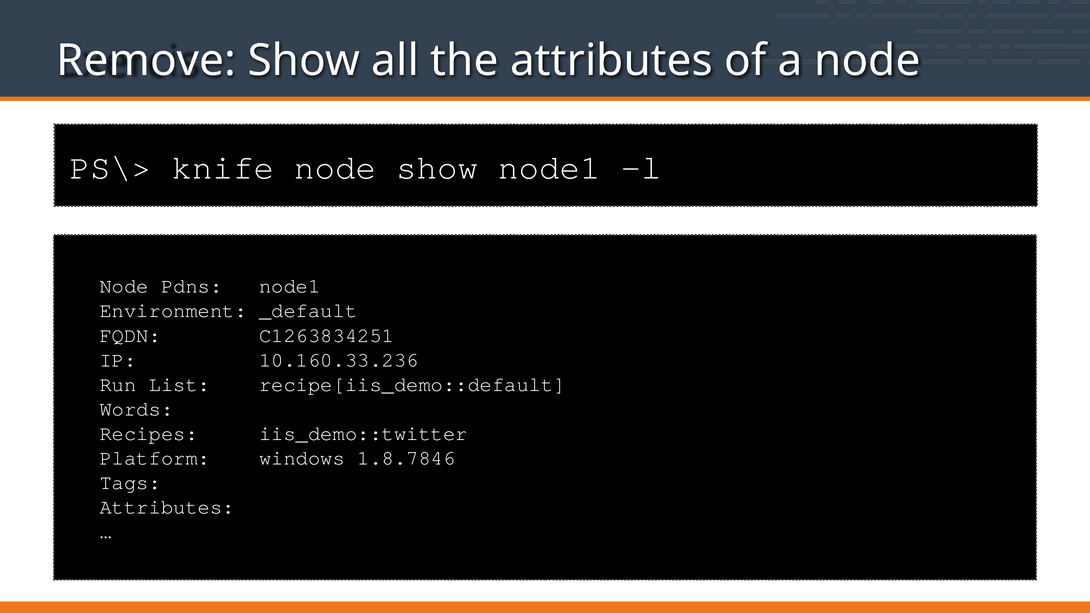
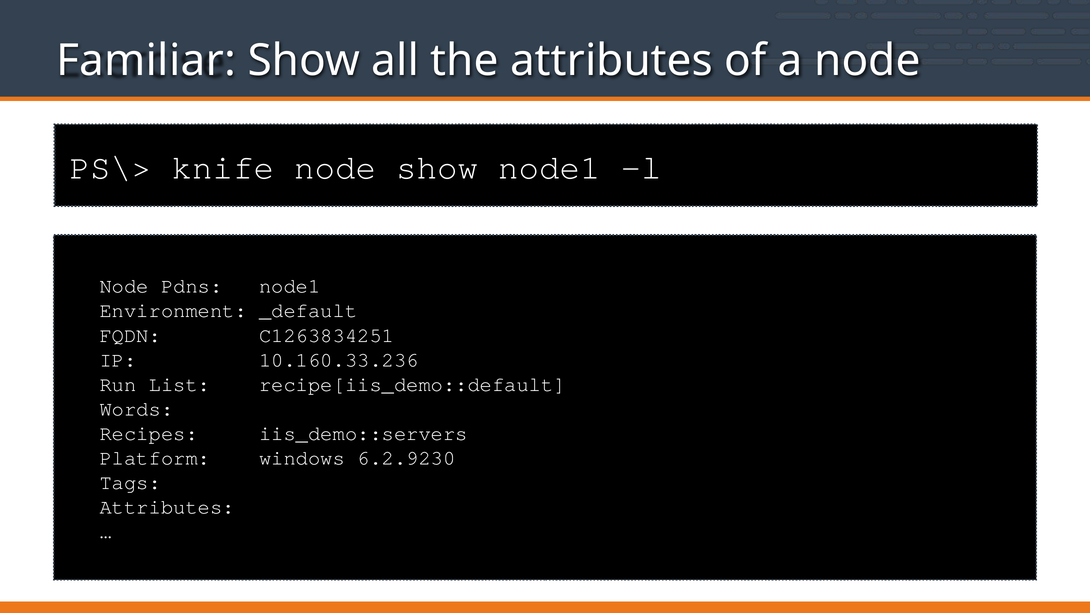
Remove: Remove -> Familiar (146, 61)
iis_demo::twitter: iis_demo::twitter -> iis_demo::servers (363, 433)
1.8.7846: 1.8.7846 -> 6.2.9230 (406, 458)
